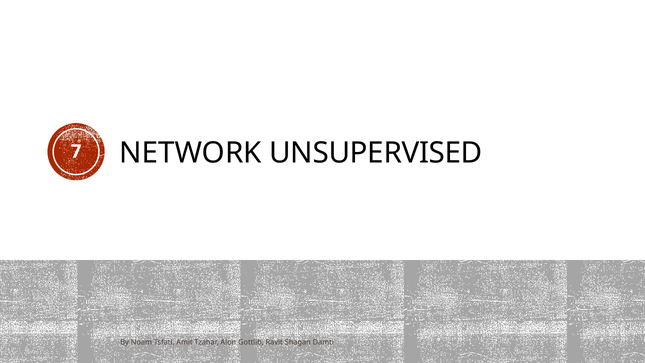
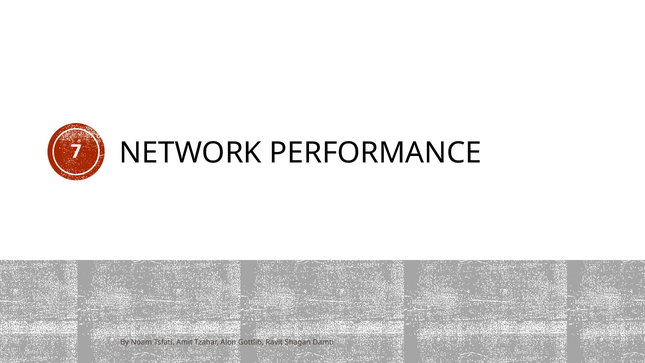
UNSUPERVISED: UNSUPERVISED -> PERFORMANCE (376, 153)
